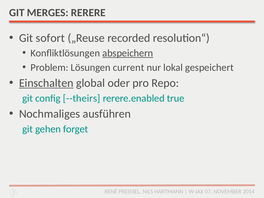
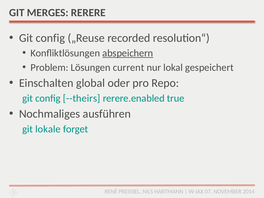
sofort: sofort -> config (50, 38)
Einschalten underline: present -> none (46, 83)
gehen: gehen -> lokale (48, 129)
